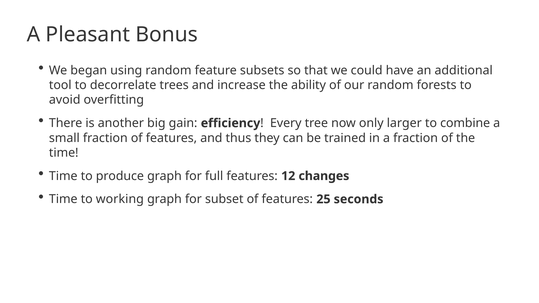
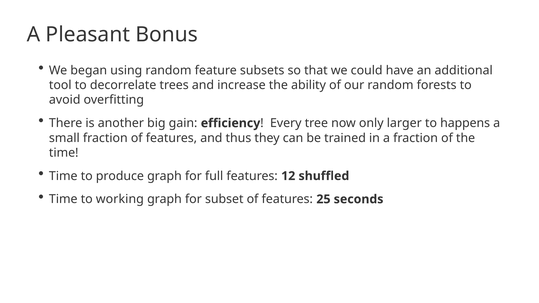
combine: combine -> happens (465, 123)
changes: changes -> shuffled (324, 176)
